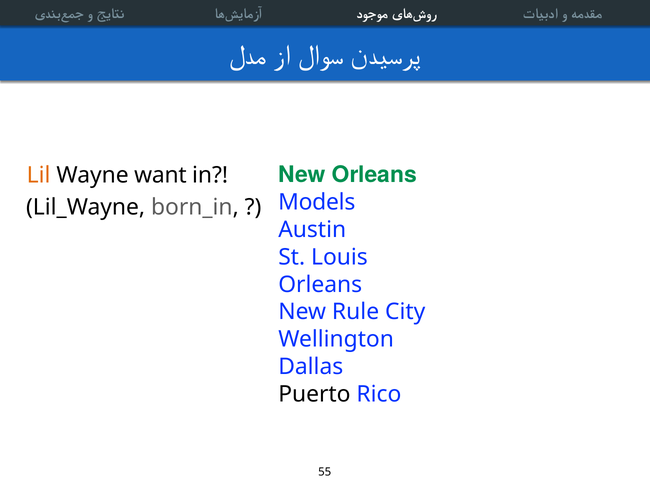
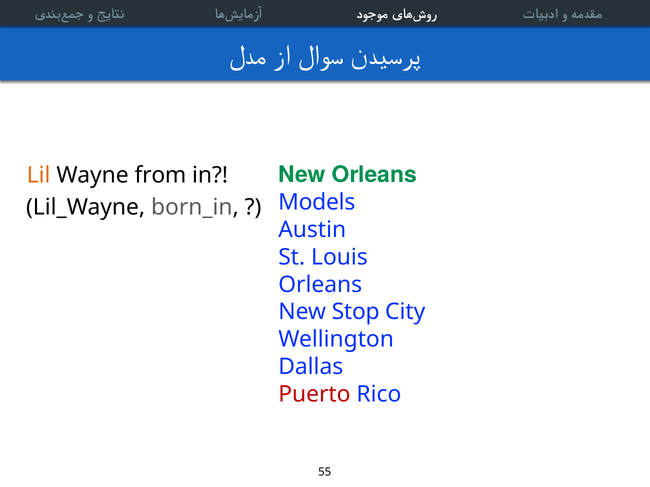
want: want -> from (160, 176)
Rule: Rule -> Stop (356, 312)
Puerto colour: black -> red (314, 394)
